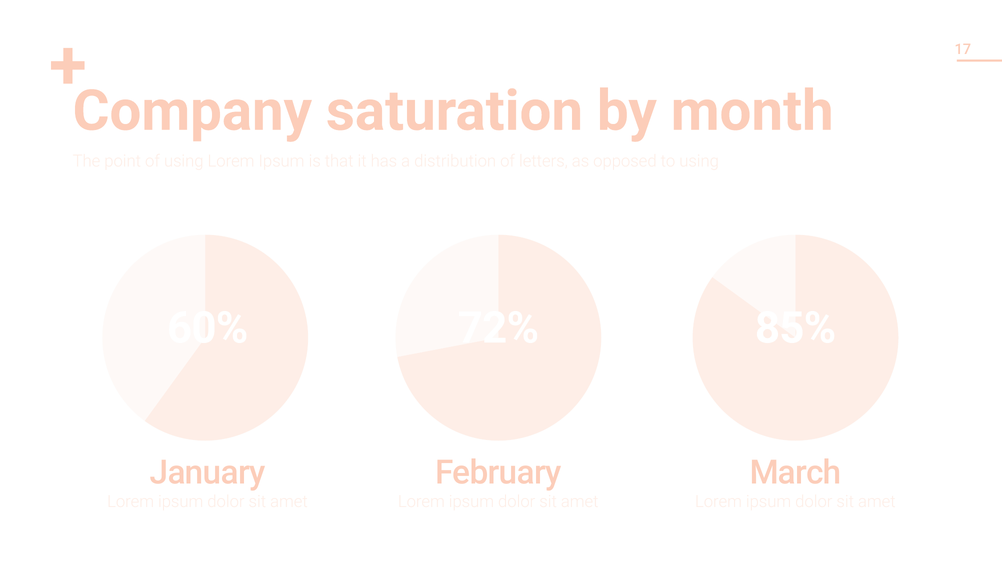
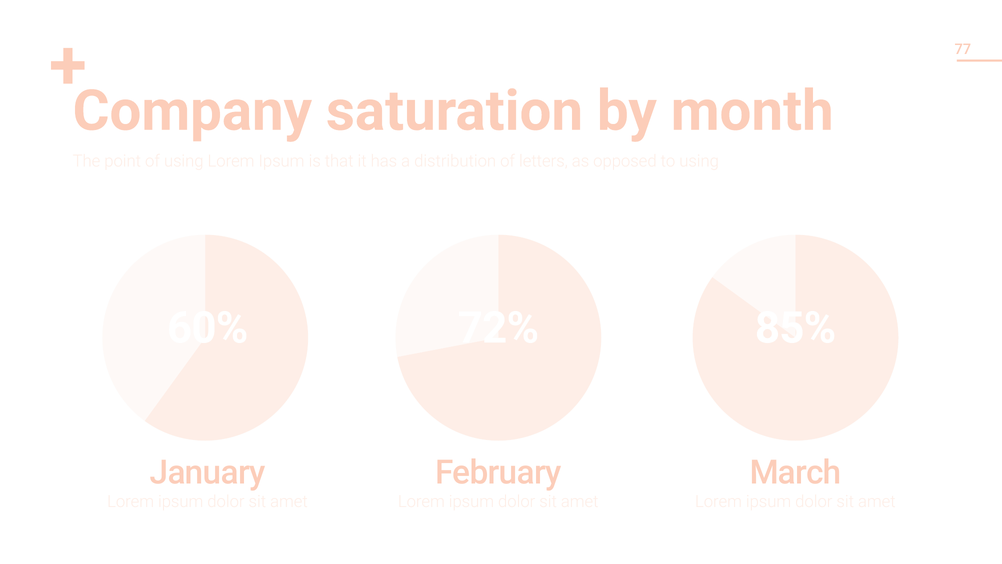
17: 17 -> 77 (963, 49)
